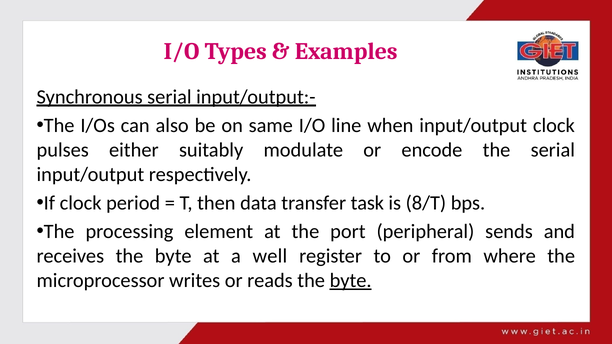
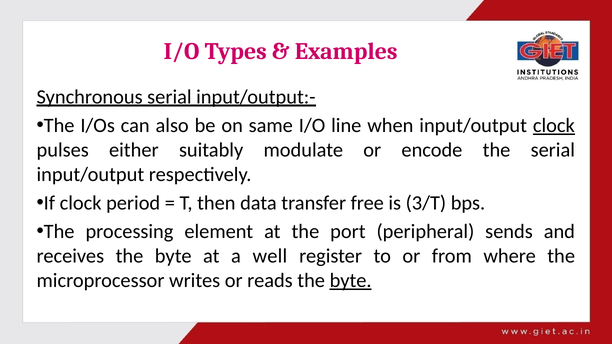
clock underline: none -> present (554, 126)
task: task -> free (367, 203)
8/T: 8/T -> 3/T (426, 203)
